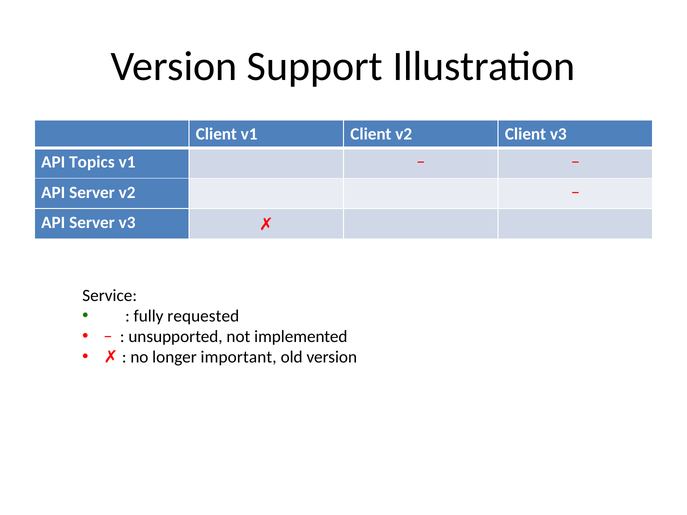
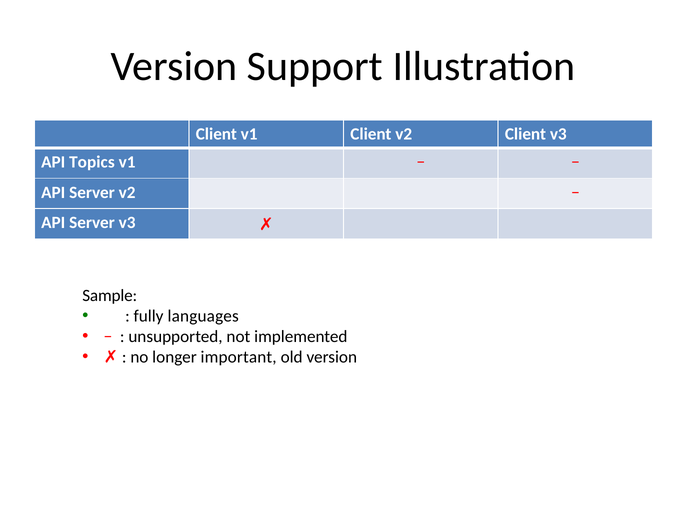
Service: Service -> Sample (110, 296)
requested: requested -> languages (203, 316)
